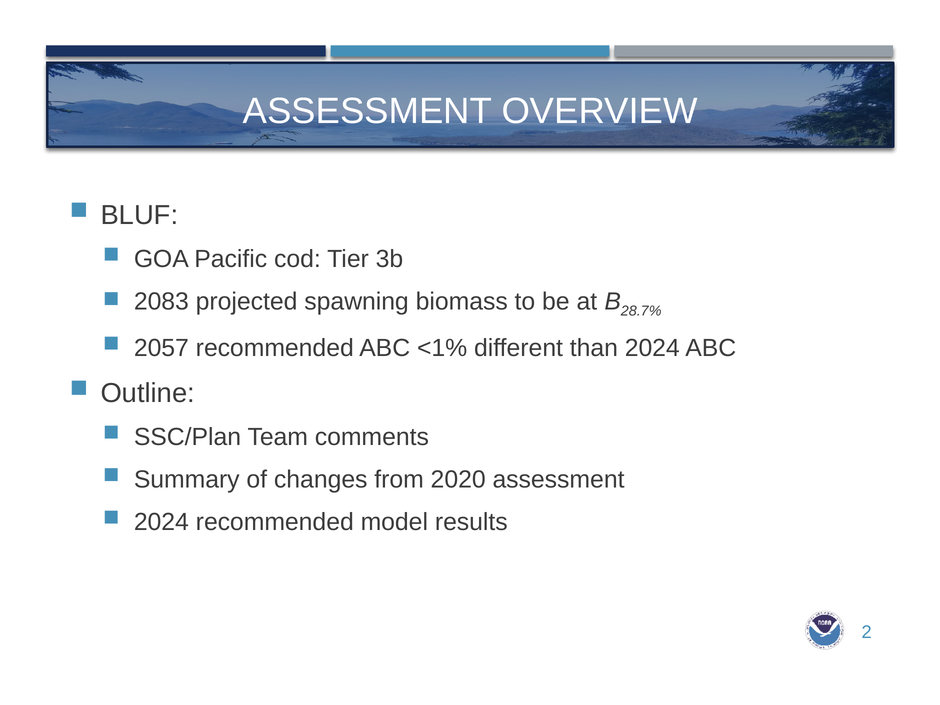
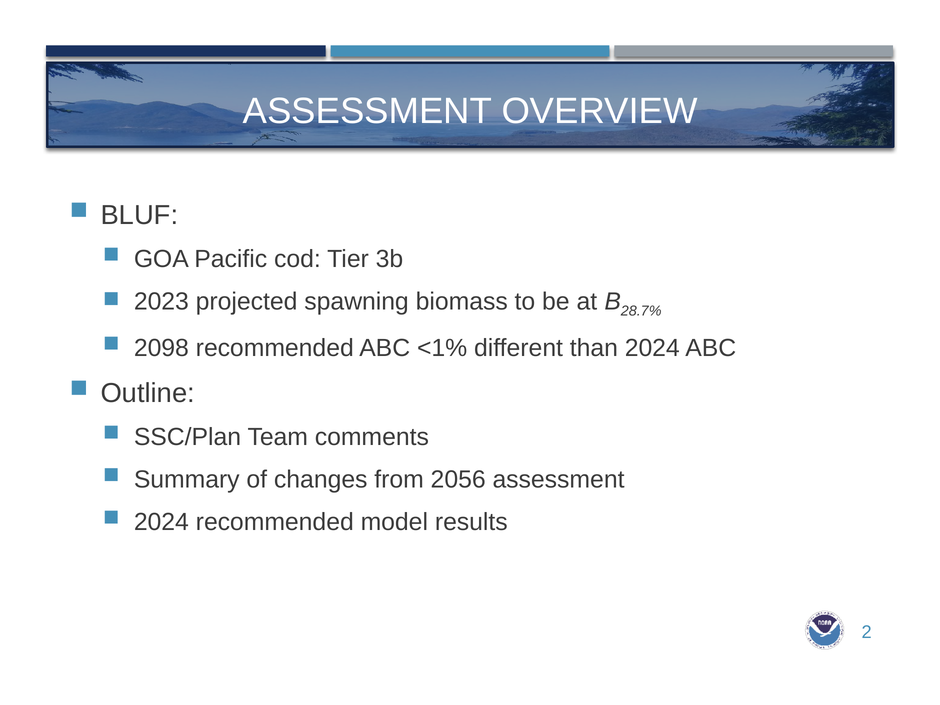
2083: 2083 -> 2023 (161, 301)
2057: 2057 -> 2098 (161, 348)
2020: 2020 -> 2056 (458, 479)
